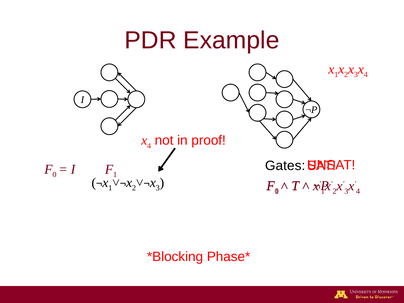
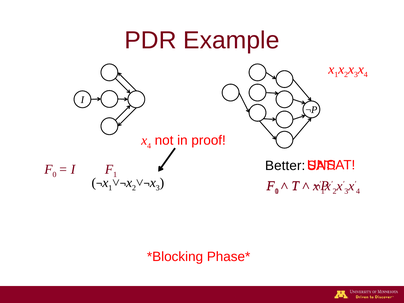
Gates: Gates -> Better (285, 166)
